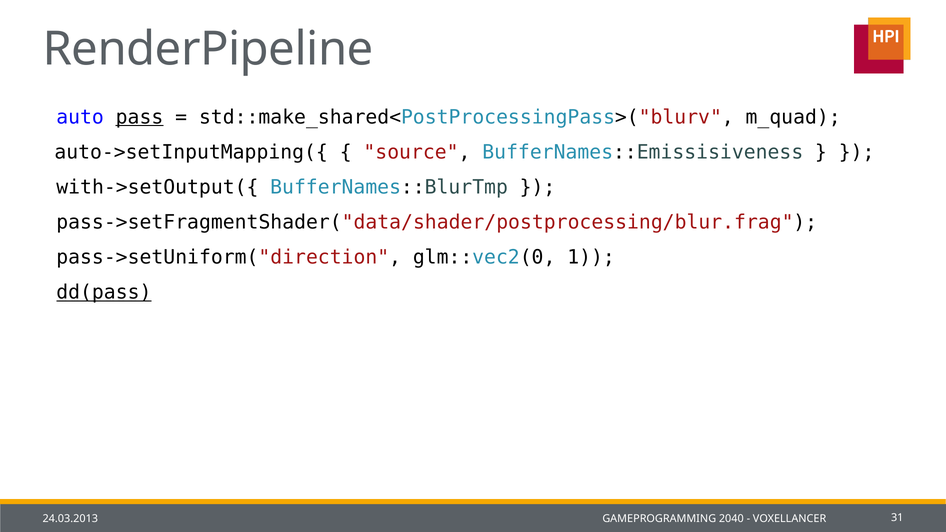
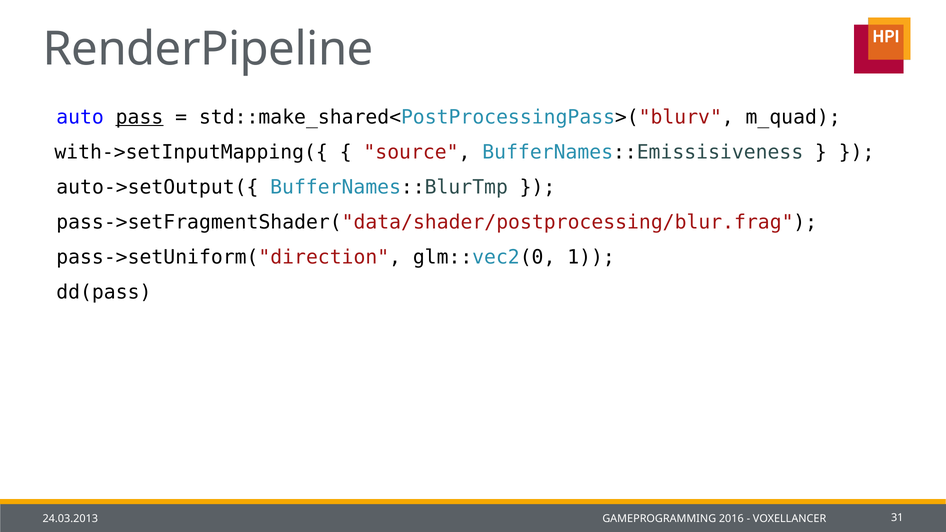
auto->setInputMapping({: auto->setInputMapping({ -> with->setInputMapping({ (191, 152)
with->setOutput({: with->setOutput({ -> auto->setOutput({ (157, 187)
dd(pass underline: present -> none (104, 292)
2040: 2040 -> 2016 (731, 519)
